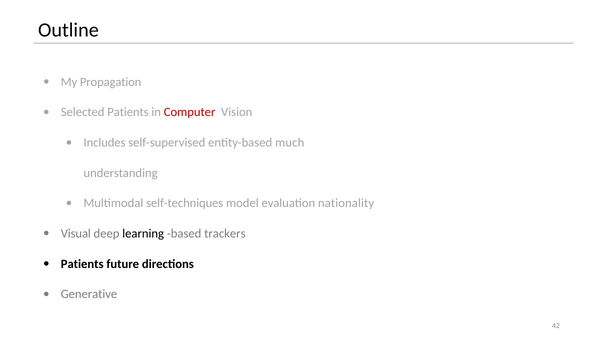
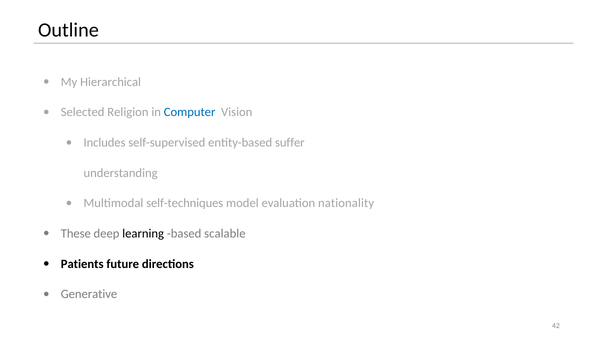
Propagation: Propagation -> Hierarchical (111, 82)
Selected Patients: Patients -> Religion (128, 112)
Computer colour: red -> blue (190, 112)
much: much -> suffer (290, 143)
Visual: Visual -> These (76, 233)
trackers: trackers -> scalable (225, 233)
